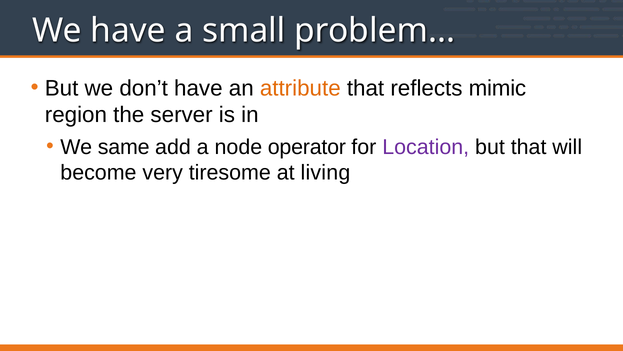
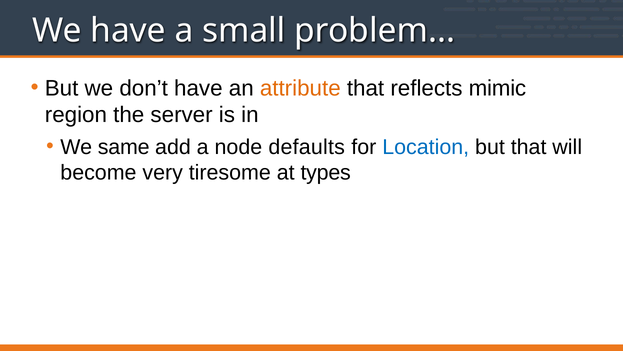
operator: operator -> defaults (307, 147)
Location colour: purple -> blue (426, 147)
living: living -> types (326, 172)
